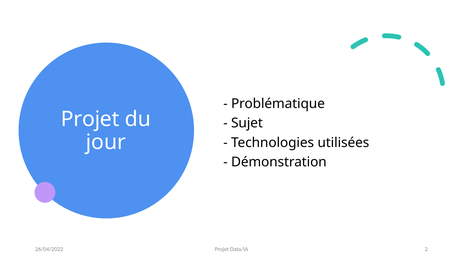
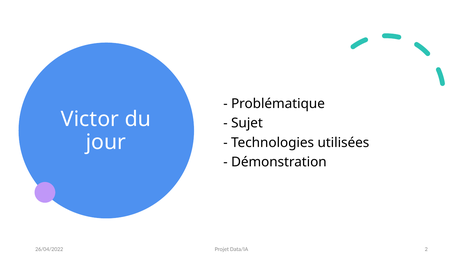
Projet: Projet -> Victor (90, 119)
